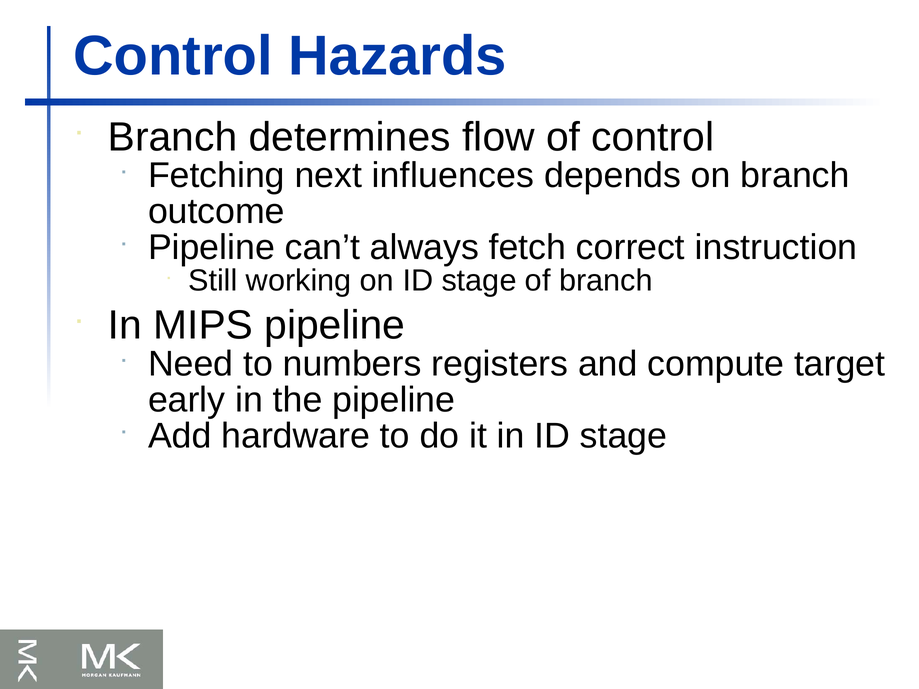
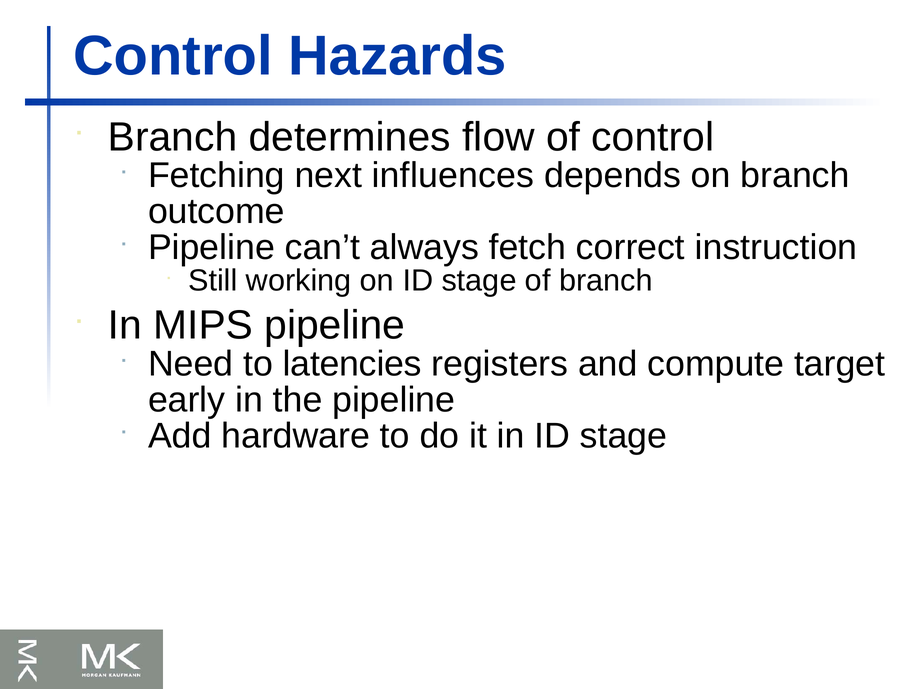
numbers: numbers -> latencies (352, 364)
